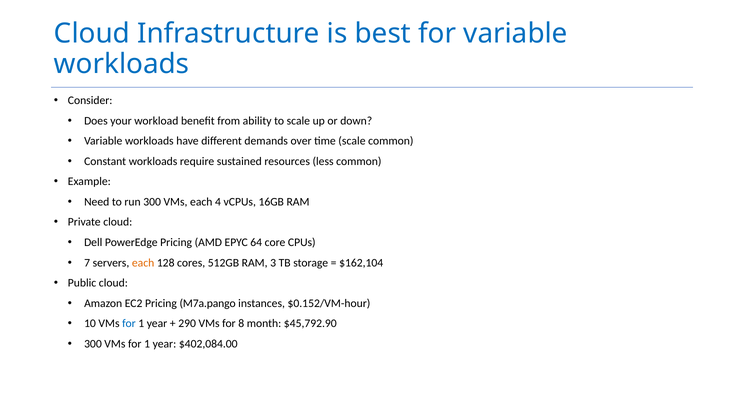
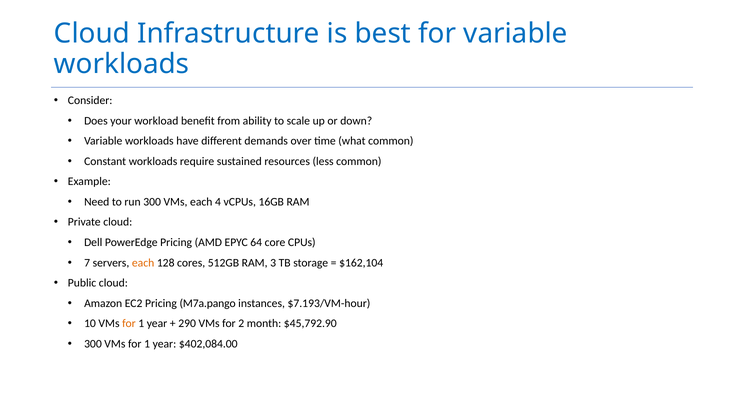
time scale: scale -> what (352, 141)
$0.152/VM-hour: $0.152/VM-hour -> $7.193/VM-hour (329, 304)
for colour: blue -> orange (129, 324)
8: 8 -> 2 (241, 324)
